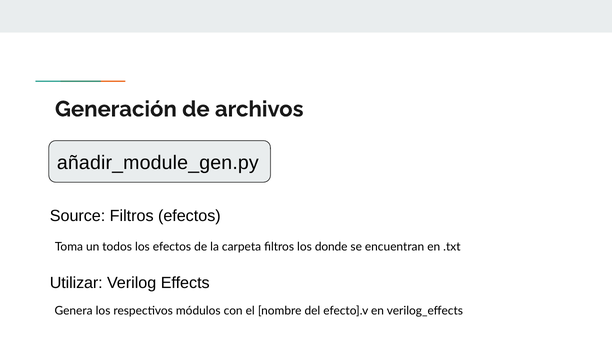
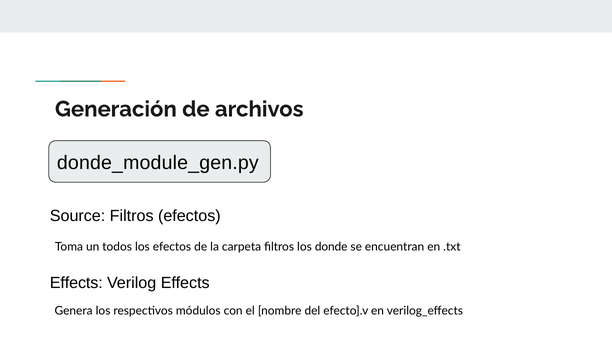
añadir_module_gen.py: añadir_module_gen.py -> donde_module_gen.py (158, 163)
Utilizar: Utilizar -> Effects (76, 283)
